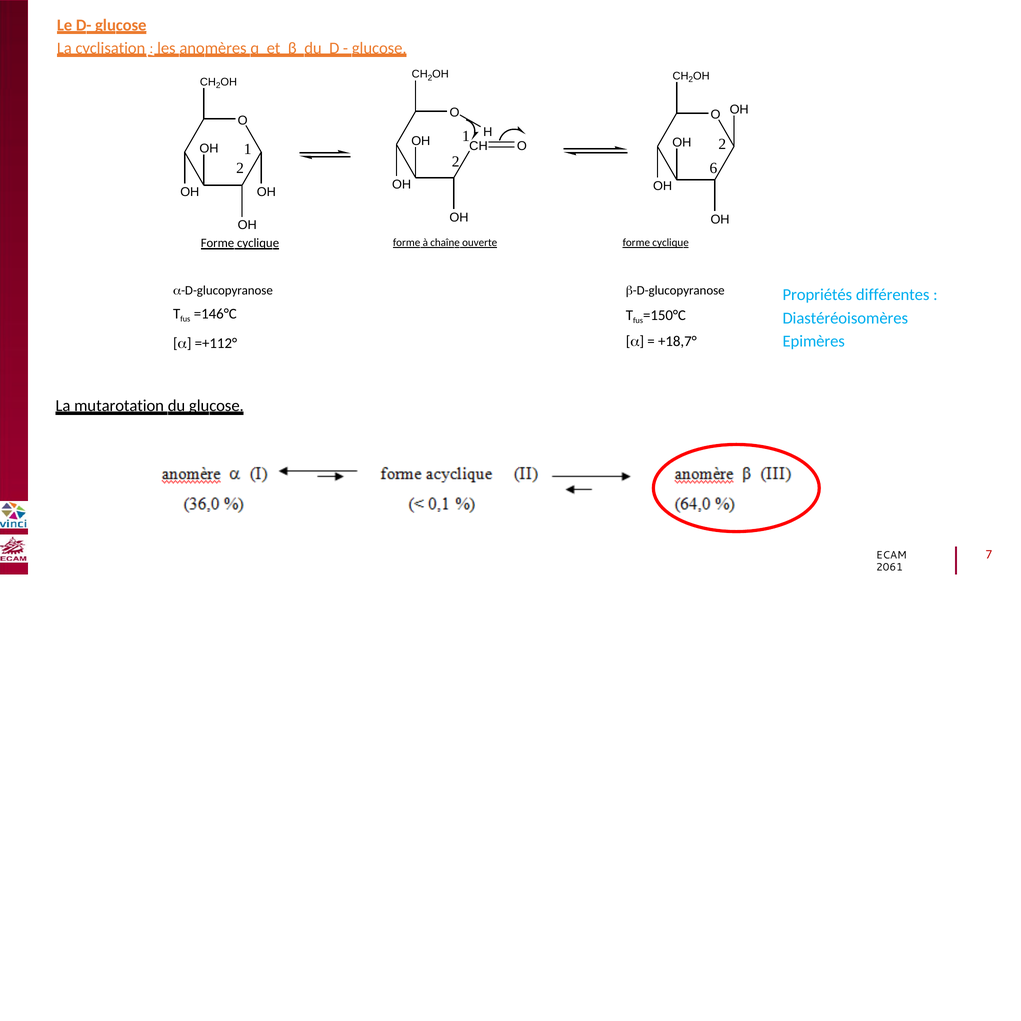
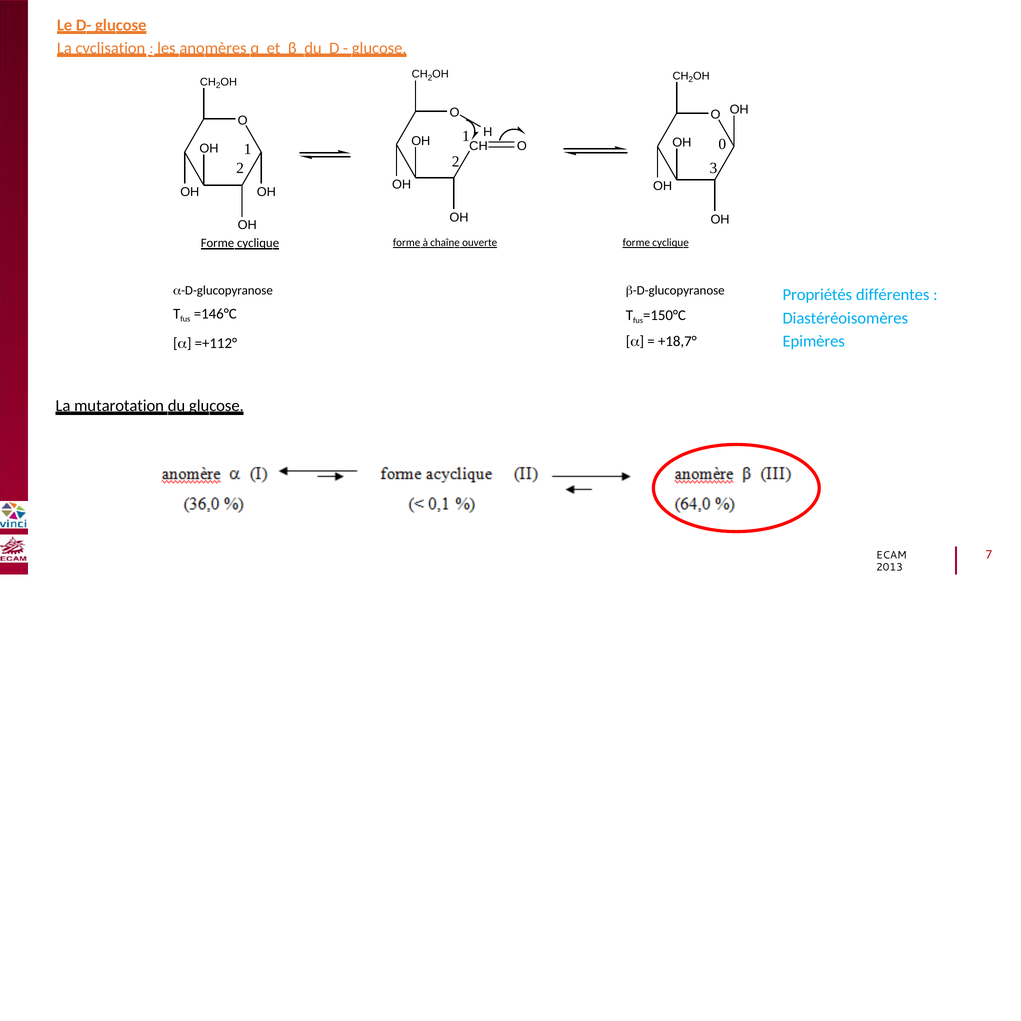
OH OH 2: 2 -> 0 (722, 144)
6: 6 -> 3 (713, 168)
2061: 2061 -> 2013 (889, 567)
